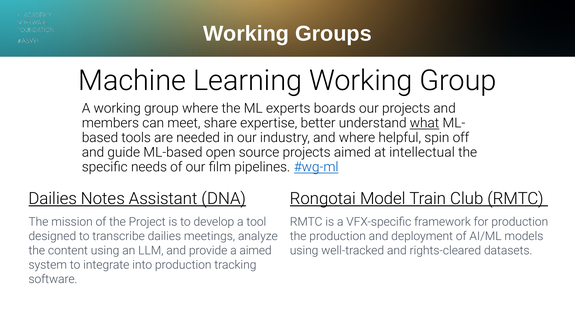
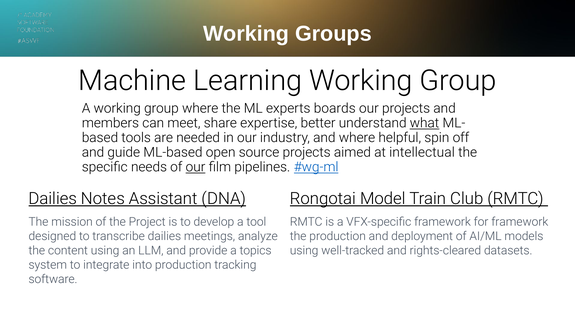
our underline: none -> present (195, 167)
for production: production -> framework (520, 222)
a aimed: aimed -> topics (256, 251)
